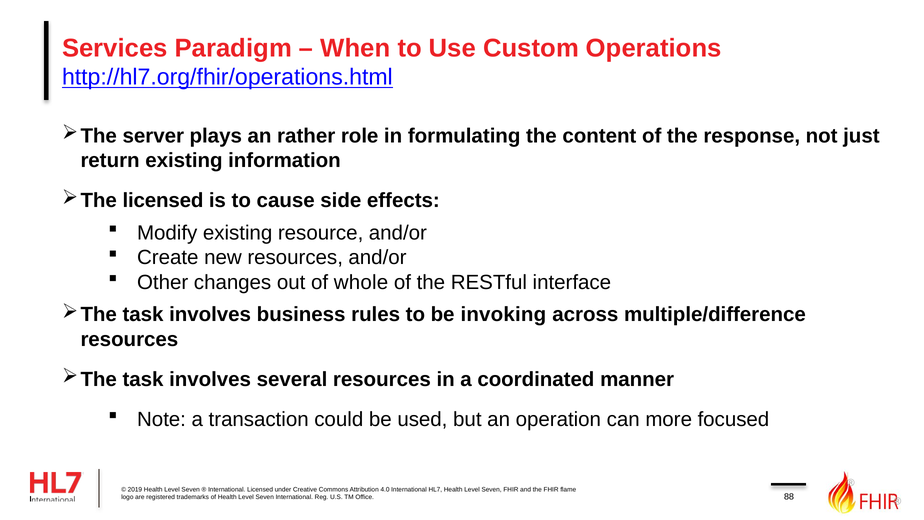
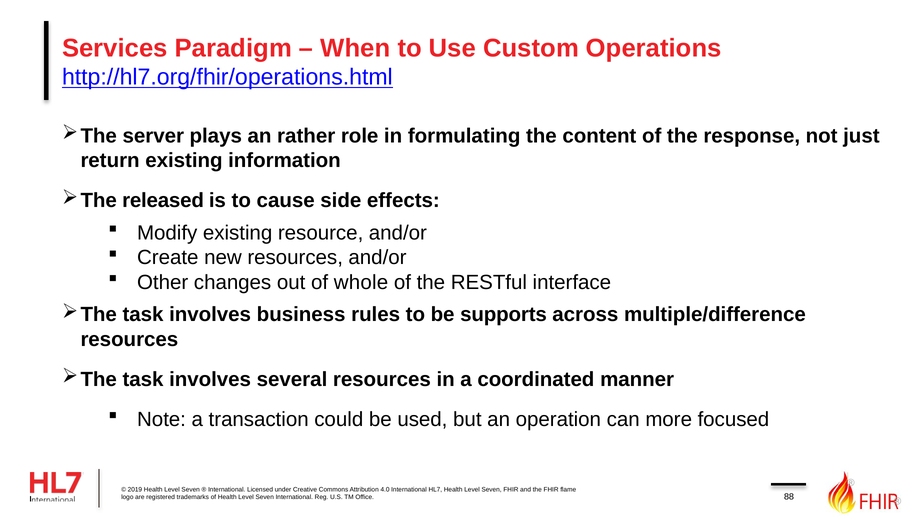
licensed: licensed -> released (163, 201)
invoking: invoking -> supports (504, 314)
